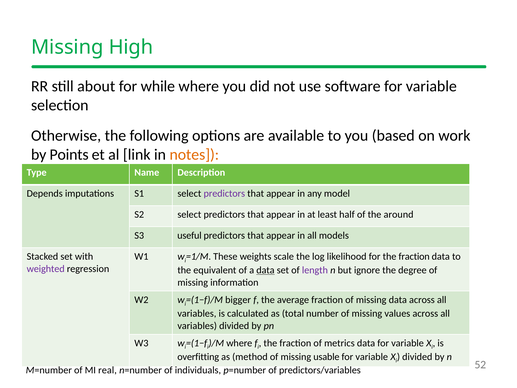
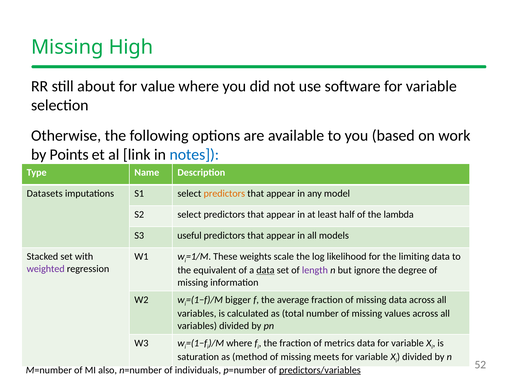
while: while -> value (158, 86)
notes colour: orange -> blue (194, 154)
Depends: Depends -> Datasets (45, 194)
predictors colour: purple -> orange (224, 194)
around: around -> lambda (399, 214)
for the fraction: fraction -> limiting (414, 256)
overfitting: overfitting -> saturation (198, 357)
usable: usable -> meets (326, 357)
real: real -> also (108, 370)
predictors/variables underline: none -> present (320, 370)
